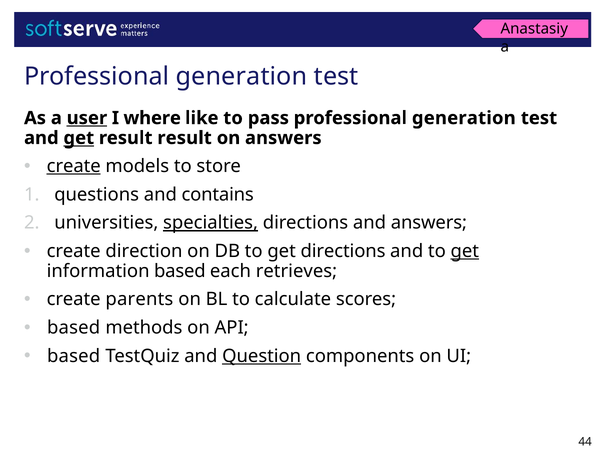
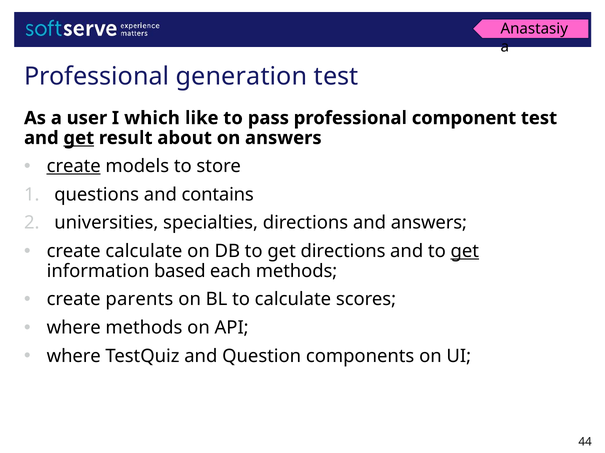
user underline: present -> none (87, 118)
where: where -> which (152, 118)
pass professional generation: generation -> component (464, 118)
result result: result -> about (185, 138)
specialties underline: present -> none (211, 223)
create direction: direction -> calculate (144, 252)
each retrieves: retrieves -> methods (297, 271)
based: based -> where (74, 328)
based: based -> where (74, 357)
Question underline: present -> none (262, 357)
